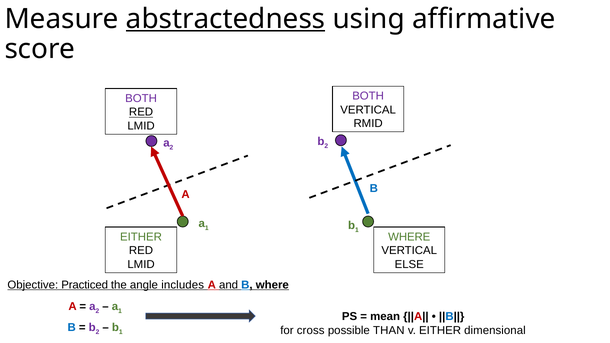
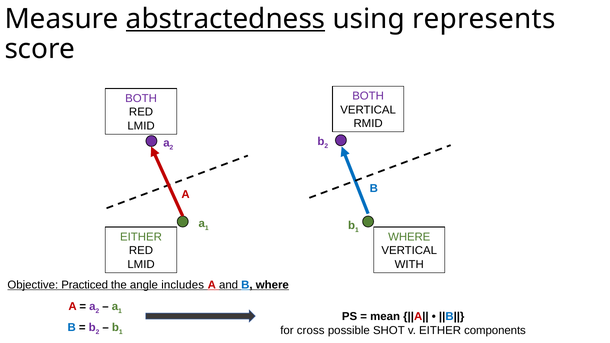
affirmative: affirmative -> represents (484, 19)
RED underline: present -> none (141, 112)
ELSE: ELSE -> WITH (409, 264)
THAN: THAN -> SHOT (389, 331)
dimensional: dimensional -> components (495, 331)
